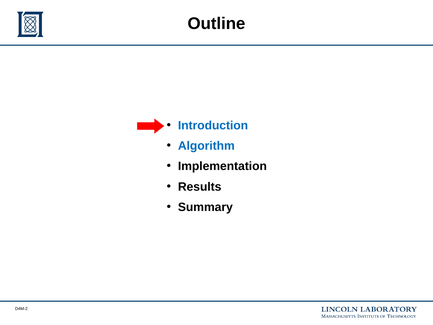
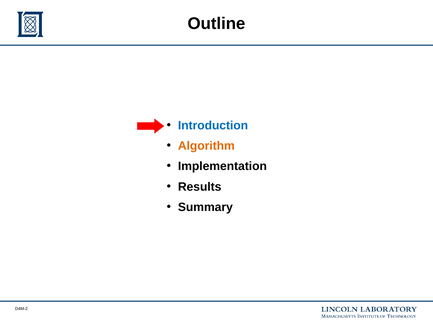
Algorithm colour: blue -> orange (206, 146)
